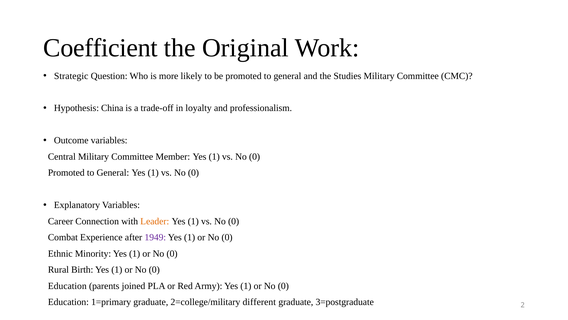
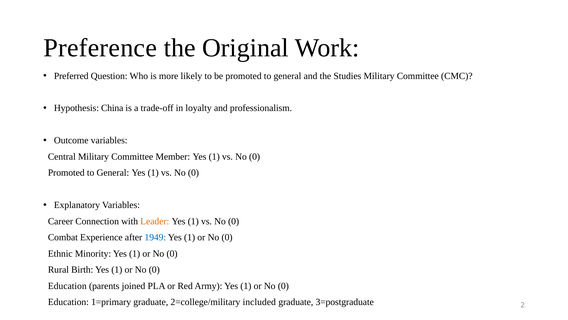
Coefficient: Coefficient -> Preference (100, 48)
Strategic: Strategic -> Preferred (71, 76)
1949 colour: purple -> blue (155, 237)
different: different -> included (259, 302)
